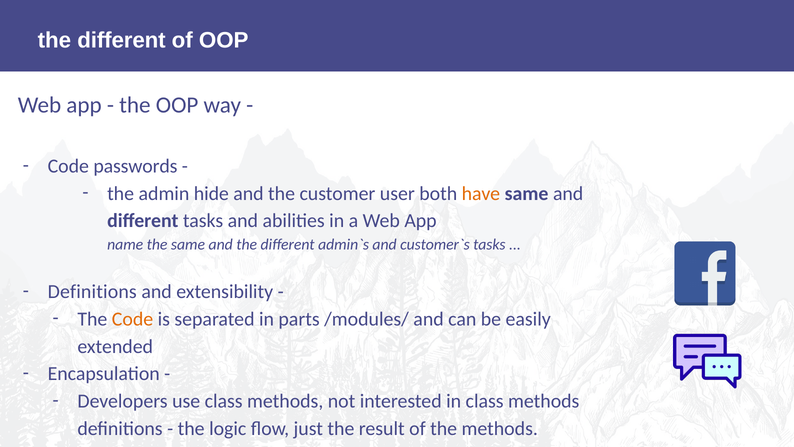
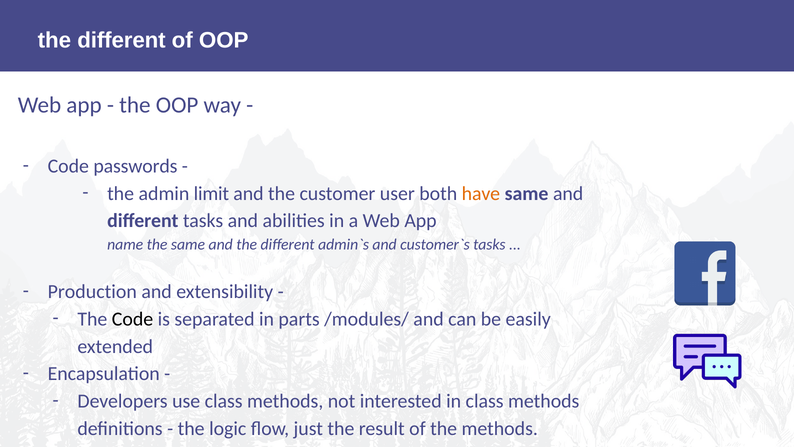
hide: hide -> limit (211, 193)
Definitions: Definitions -> Production (92, 291)
Code colour: orange -> black (133, 319)
